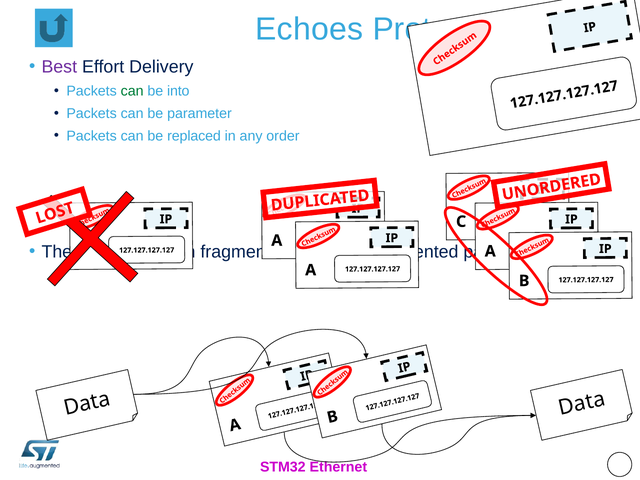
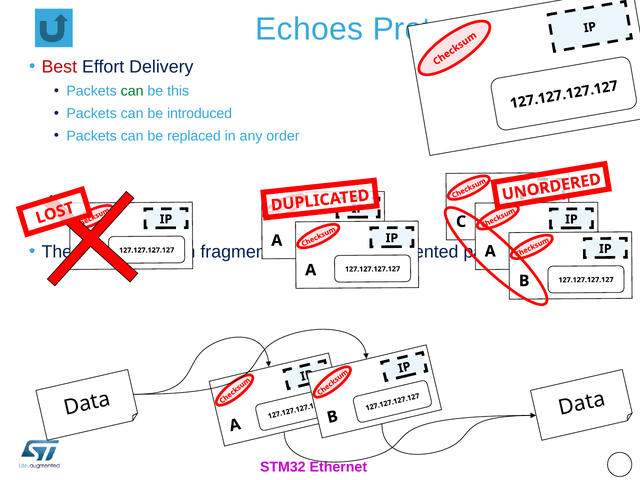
Best colour: purple -> red (59, 67)
into: into -> this (178, 91)
parameter: parameter -> introduced (200, 114)
